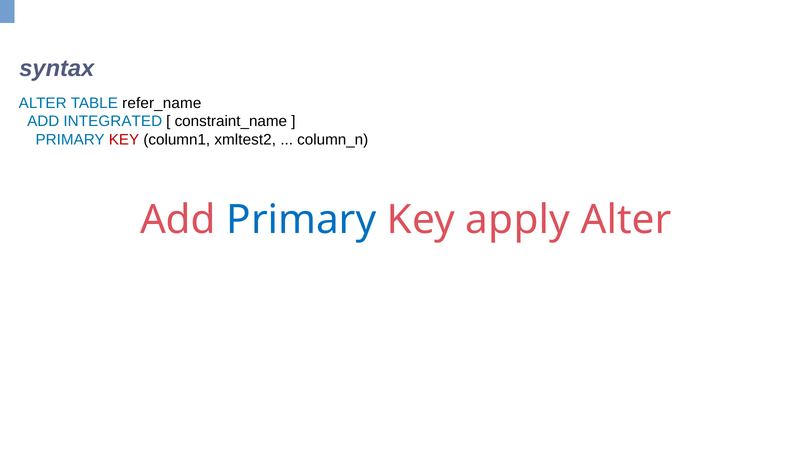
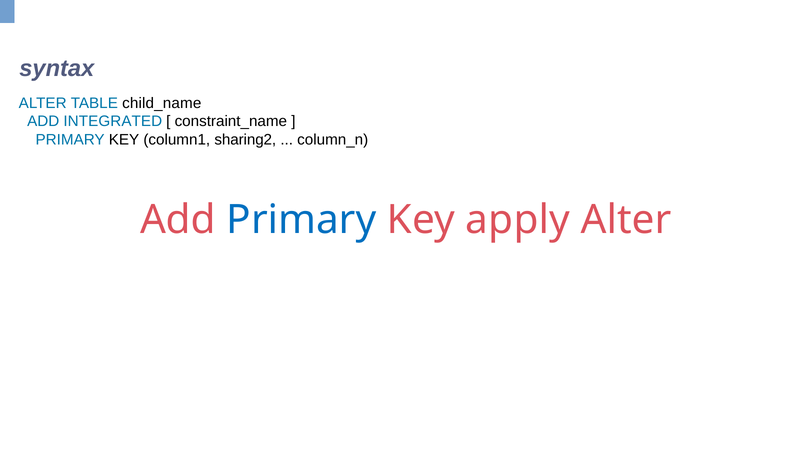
refer_name: refer_name -> child_name (162, 103)
KEY colour: red -> black (124, 140)
xmltest2: xmltest2 -> sharing2 (245, 140)
